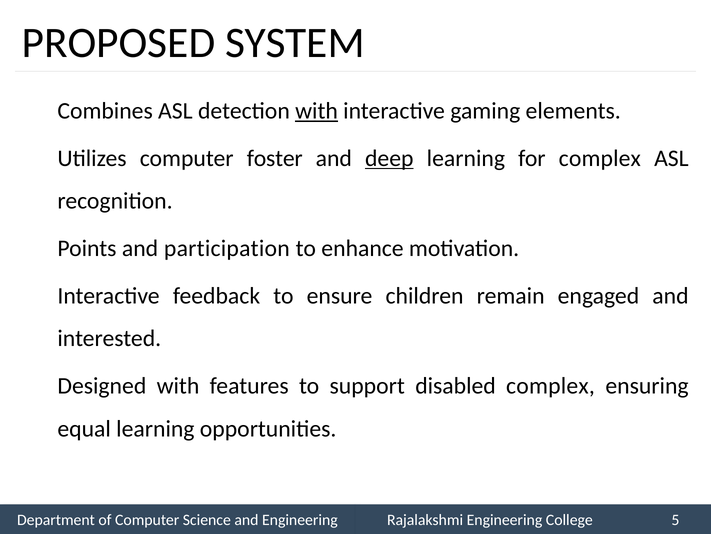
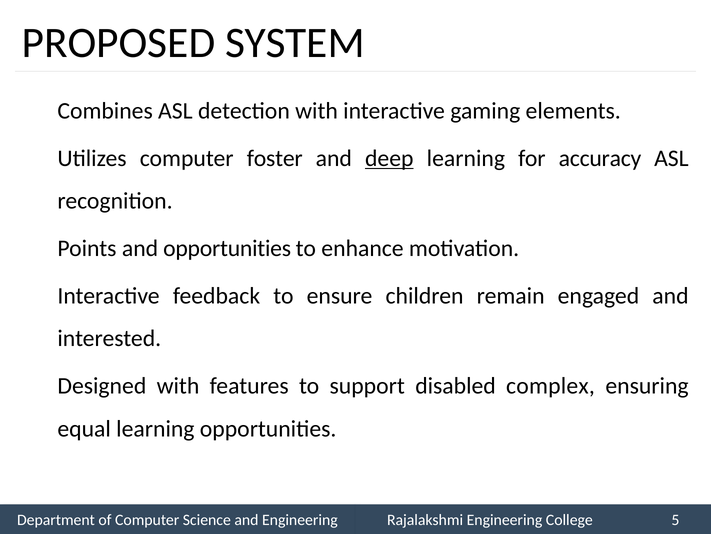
with underline: present -> none (317, 111)
for complex: complex -> accuracy (600, 158)
and participation: participation -> opportunities (227, 248)
